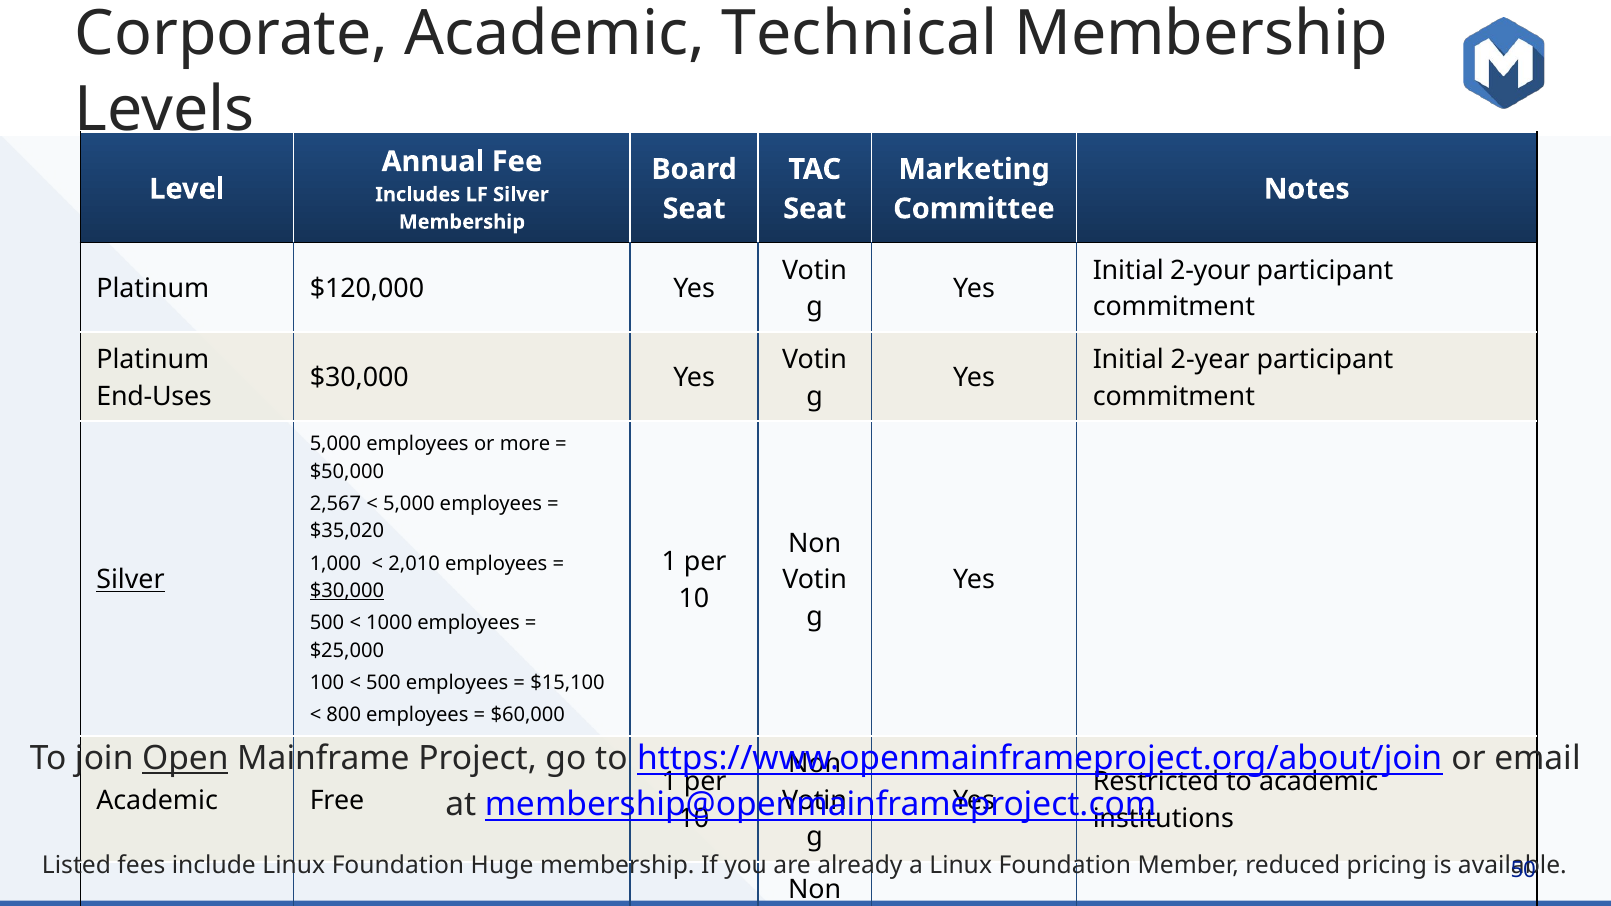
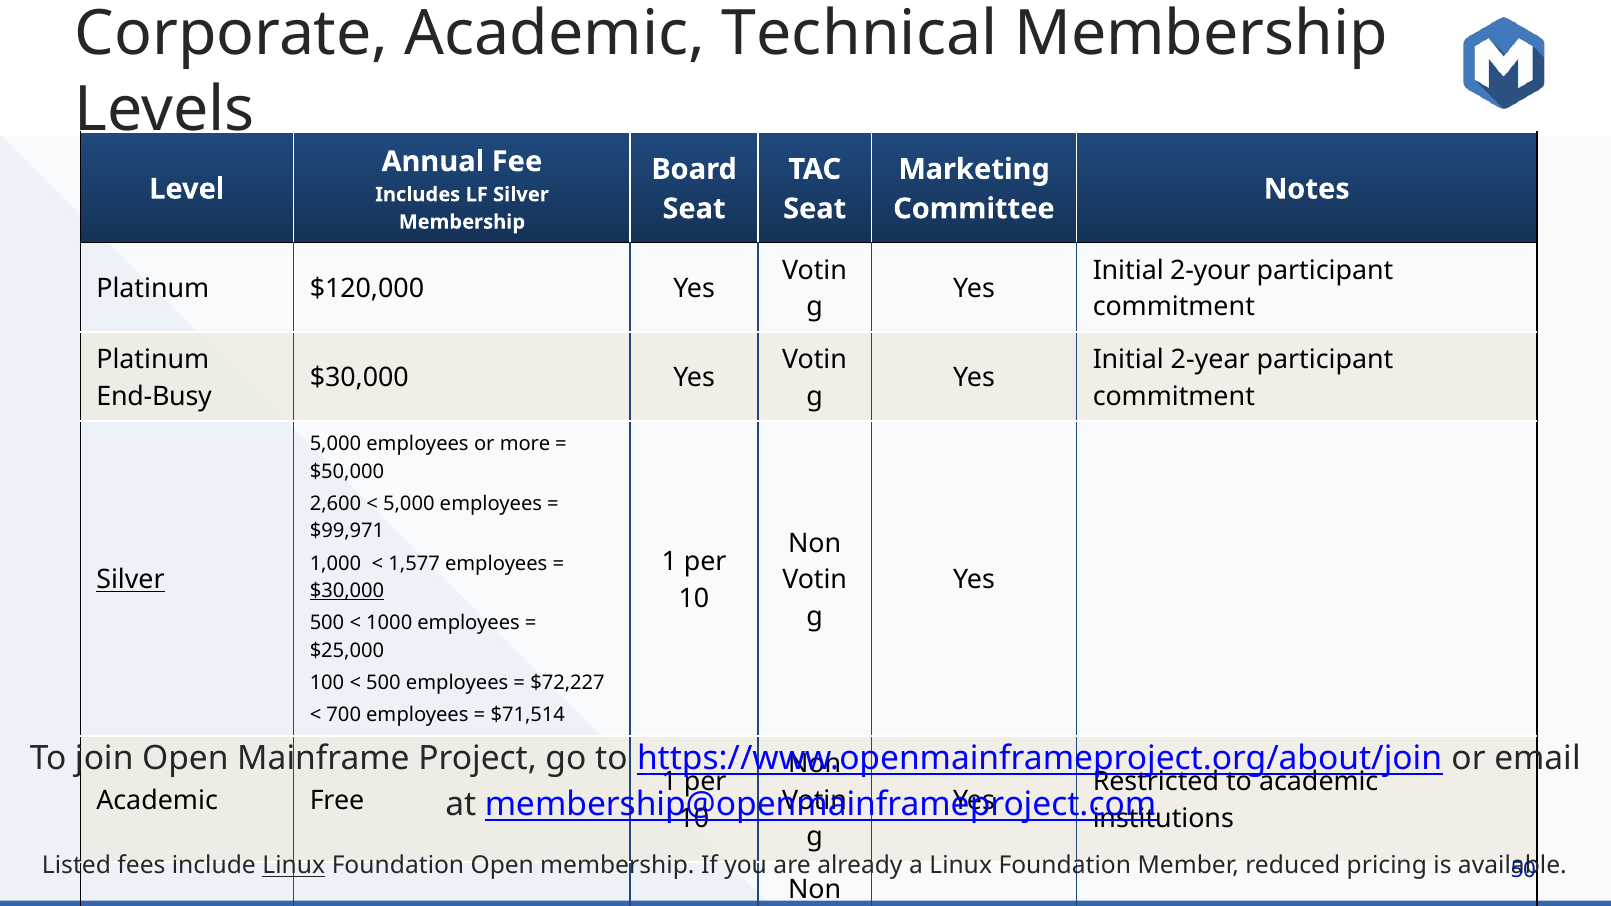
End-Uses: End-Uses -> End-Busy (154, 396)
2,567: 2,567 -> 2,600 (335, 504)
$35,020: $35,020 -> $99,971 (347, 531)
2,010: 2,010 -> 1,577 (414, 564)
$15,100: $15,100 -> $72,227 (568, 683)
800: 800 -> 700 (344, 715)
$60,000: $60,000 -> $71,514 (528, 715)
Open underline: present -> none (185, 759)
Linux underline: none -> present (294, 866)
Foundation Huge: Huge -> Open (502, 866)
